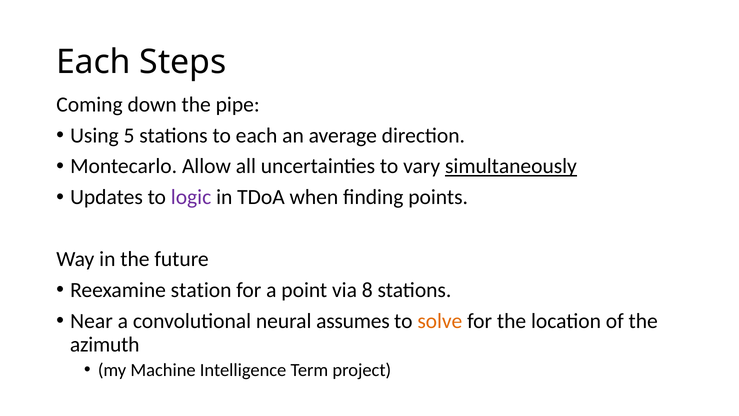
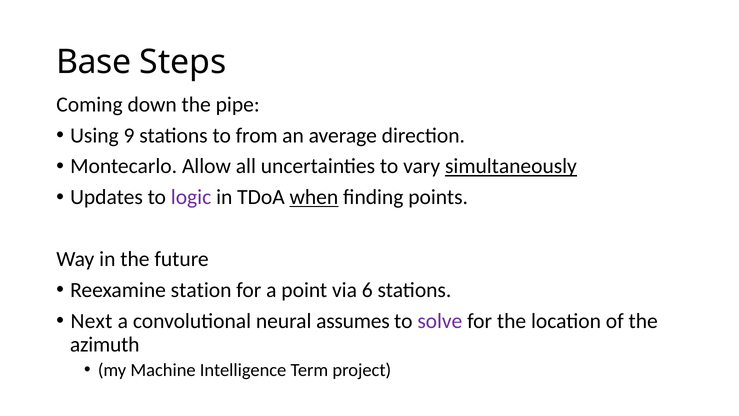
Each: Each -> Base (94, 62)
5: 5 -> 9 (129, 135)
to each: each -> from (257, 135)
when underline: none -> present (314, 197)
8: 8 -> 6 (367, 290)
Near: Near -> Next (91, 321)
solve colour: orange -> purple (440, 321)
